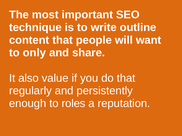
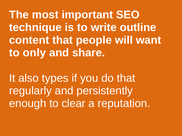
value: value -> types (55, 78)
roles: roles -> clear (74, 104)
